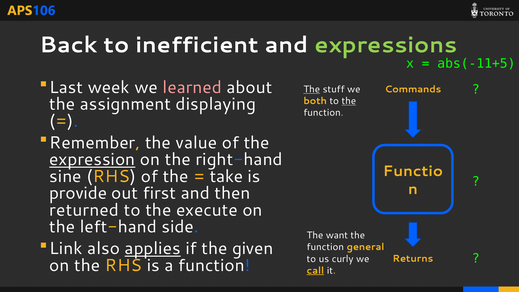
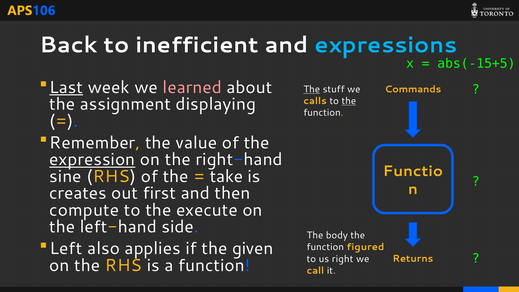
expressions colour: light green -> light blue (386, 45)
abs(-11+5: abs(-11+5 -> abs(-15+5 (476, 63)
Last underline: none -> present (66, 87)
both: both -> calls (315, 101)
provide: provide -> creates (78, 193)
returned: returned -> compute (84, 210)
want: want -> body (337, 235)
Link: Link -> Left (66, 249)
applies underline: present -> none (153, 249)
general: general -> figured (365, 247)
curly: curly -> right (343, 259)
call underline: present -> none (315, 270)
